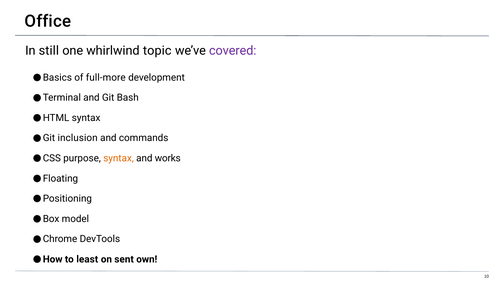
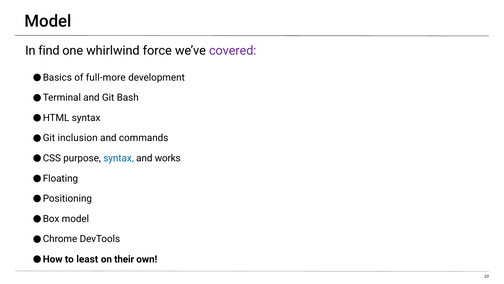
Office: Office -> Model (48, 21)
still: still -> find (49, 51)
topic: topic -> force (157, 51)
syntax colour: orange -> blue (119, 158)
sent: sent -> their (124, 259)
